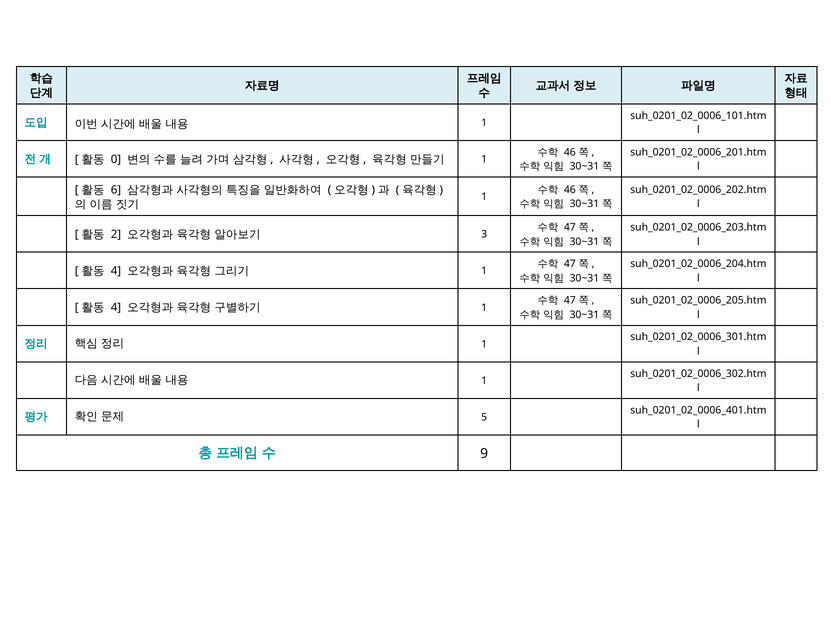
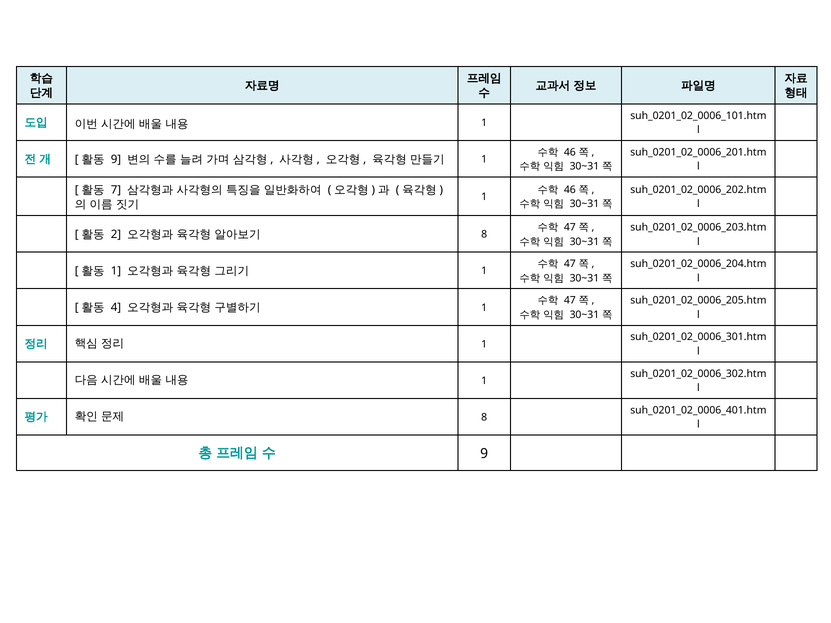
0: 0 -> 9 (116, 159)
6: 6 -> 7 (116, 190)
3: 3 -> 8 (484, 235)
4: 4 -> 1 (116, 271)
5: 5 -> 8 (484, 417)
